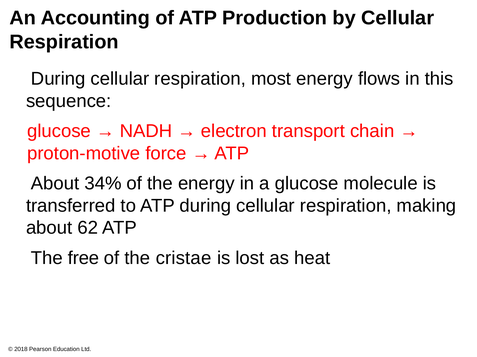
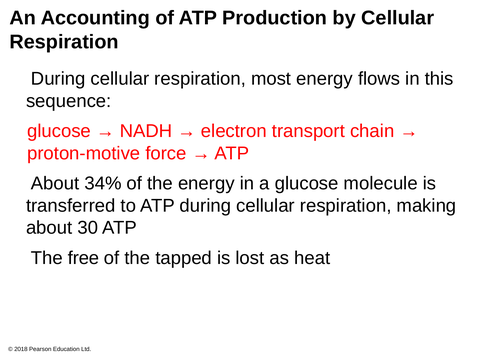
62: 62 -> 30 (88, 228)
cristae: cristae -> tapped (184, 259)
